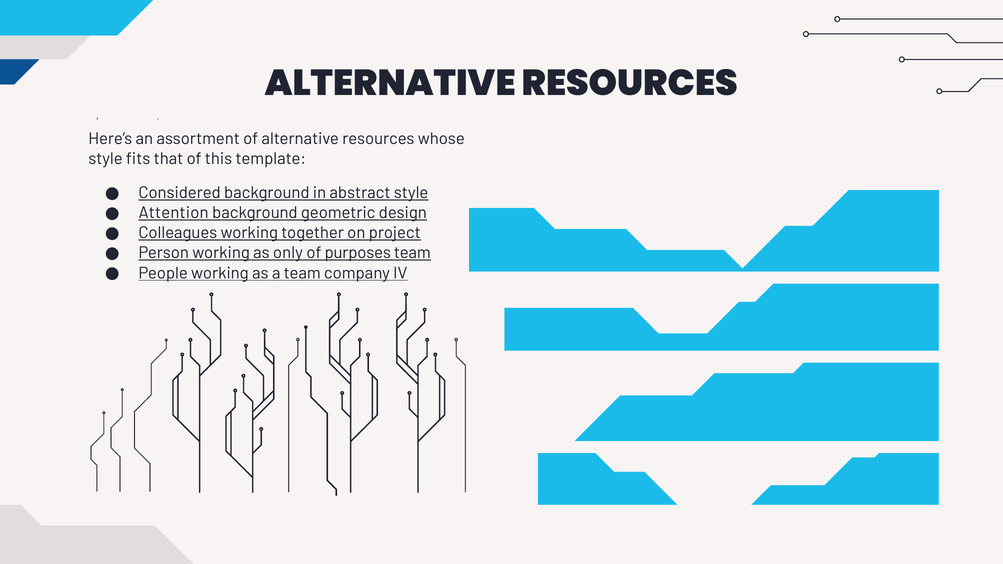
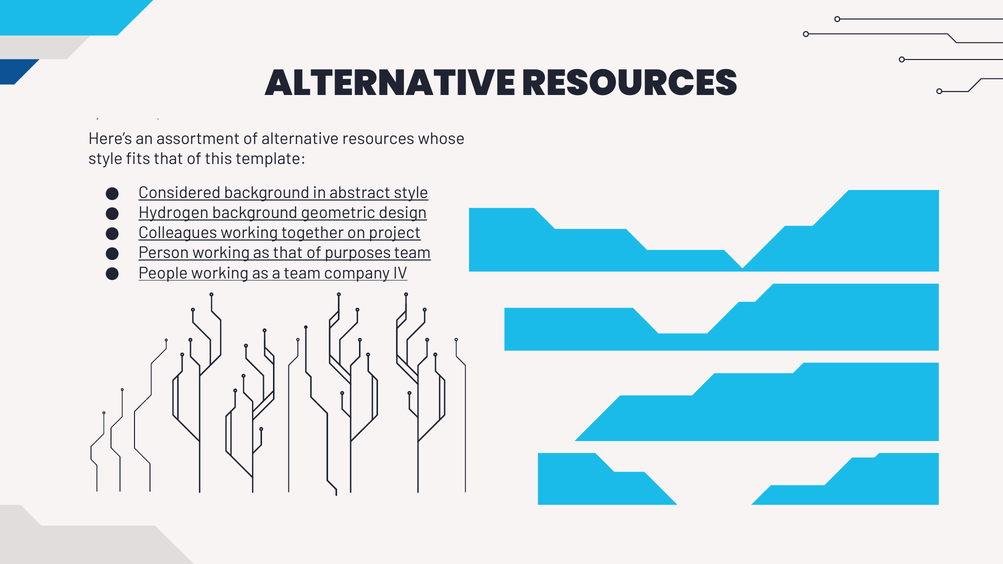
Attention: Attention -> Hydrogen (174, 213)
as only: only -> that (288, 253)
